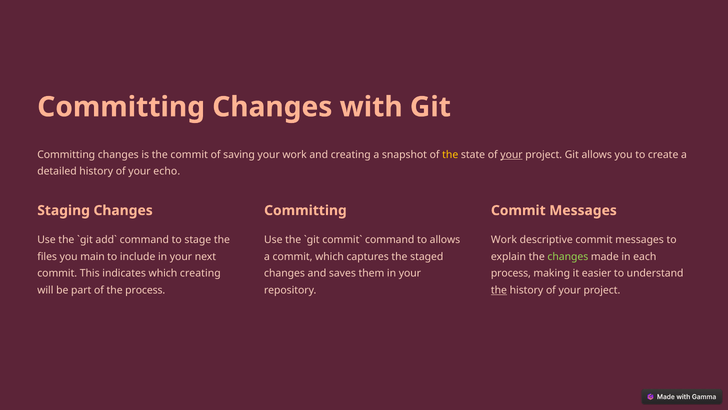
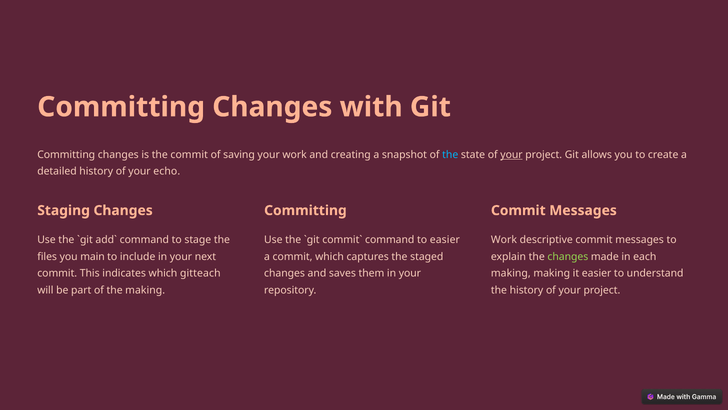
the colour: yellow -> light blue (450, 154)
to allows: allows -> easier (445, 240)
which creating: creating -> gitteach (200, 273)
process: process -> making (511, 273)
the process: process -> making (145, 290)
the underline: present -> none (499, 290)
